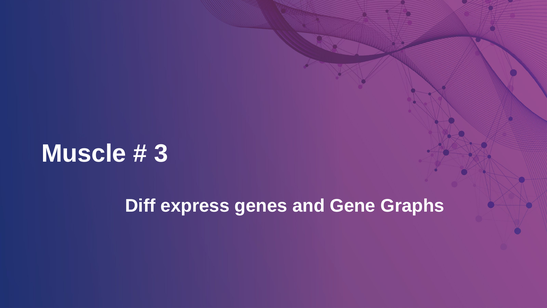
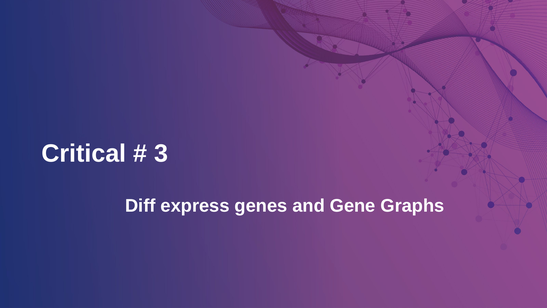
Muscle: Muscle -> Critical (84, 154)
